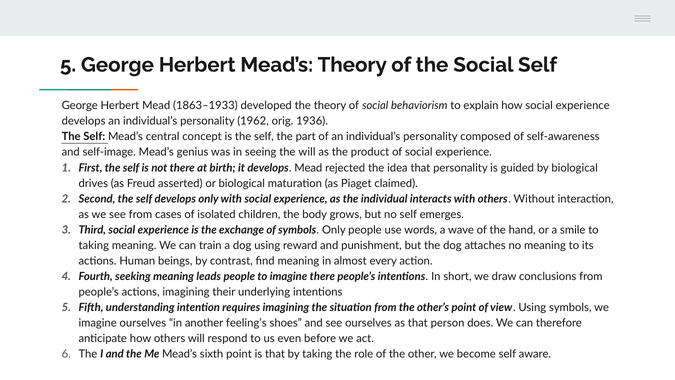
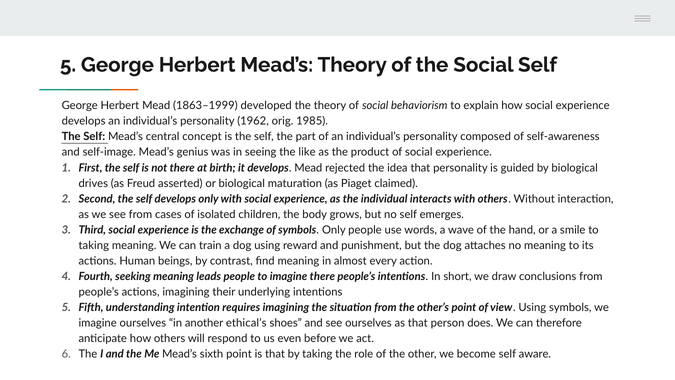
1863–1933: 1863–1933 -> 1863–1999 (205, 106)
1936: 1936 -> 1985 (312, 121)
the will: will -> like (307, 152)
feeling’s: feeling’s -> ethical’s (246, 323)
